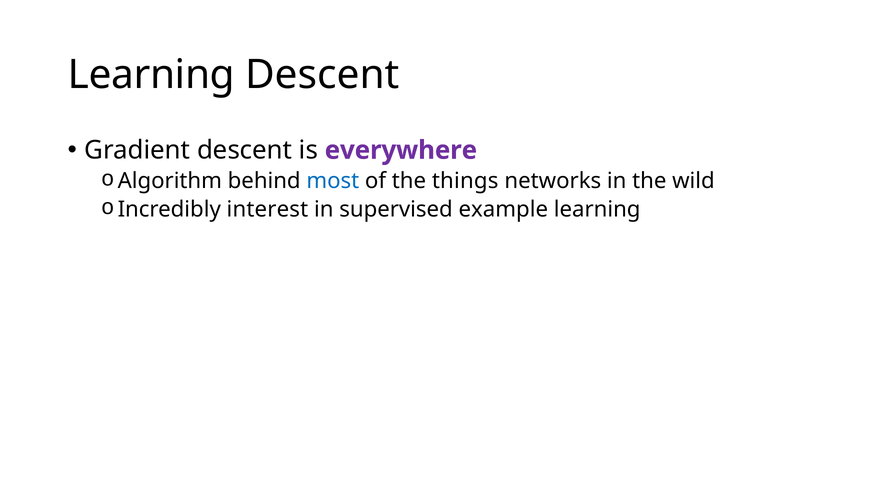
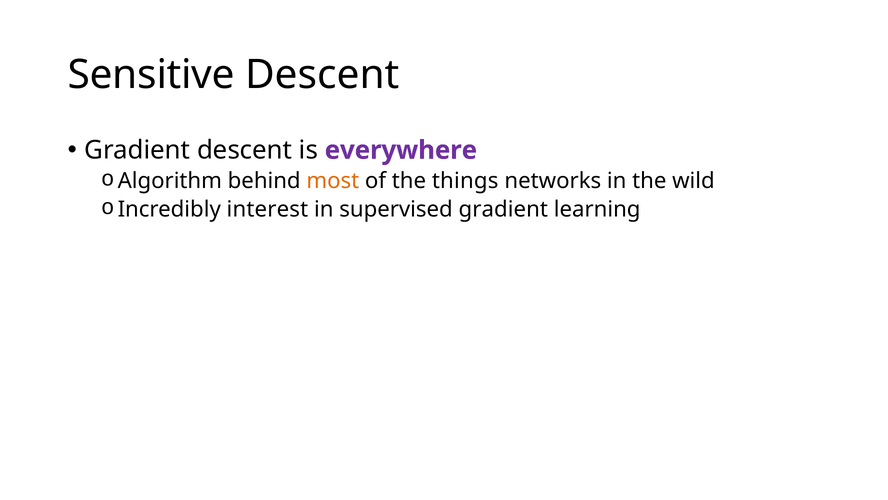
Learning: Learning -> Sensitive (151, 75)
most colour: blue -> orange (333, 181)
supervised example: example -> gradient (503, 209)
